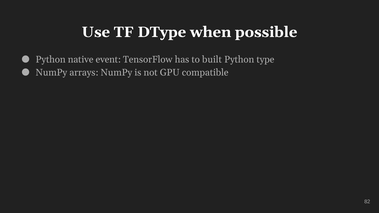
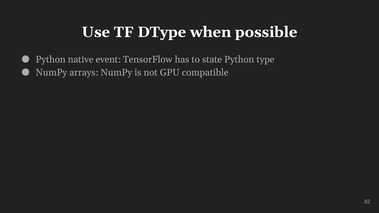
built: built -> state (212, 60)
